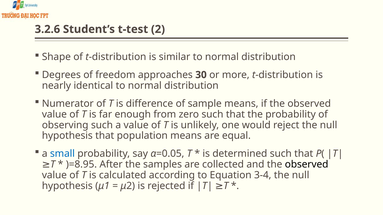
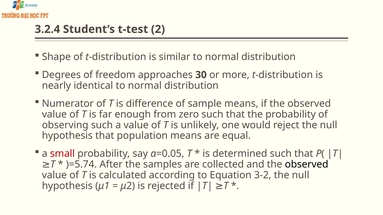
3.2.6: 3.2.6 -> 3.2.4 (47, 29)
small colour: blue -> red (62, 154)
)=8.95: )=8.95 -> )=5.74 (81, 165)
3-4: 3-4 -> 3-2 (263, 175)
